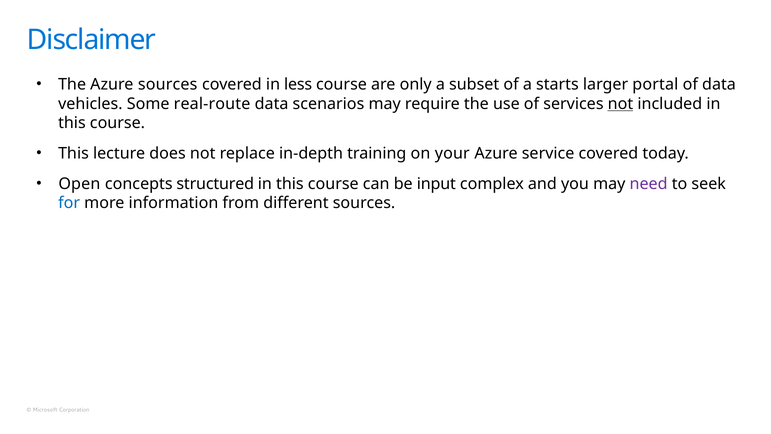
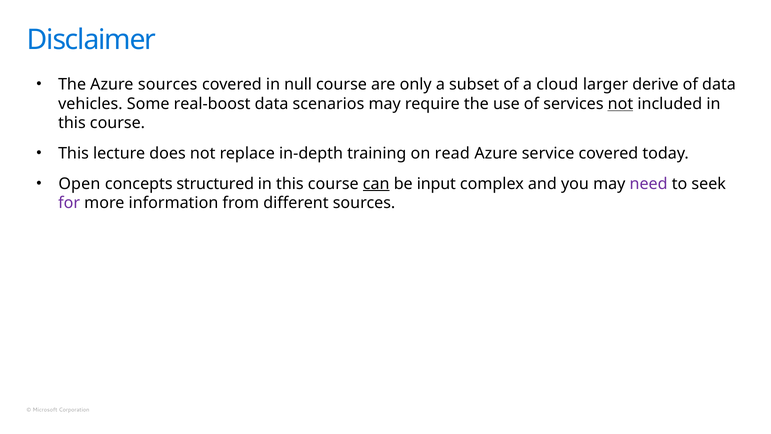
less: less -> null (298, 84)
starts: starts -> cloud (557, 84)
portal: portal -> derive (655, 84)
real-route: real-route -> real-boost (212, 104)
your: your -> read (452, 153)
can underline: none -> present (376, 184)
for colour: blue -> purple (69, 203)
